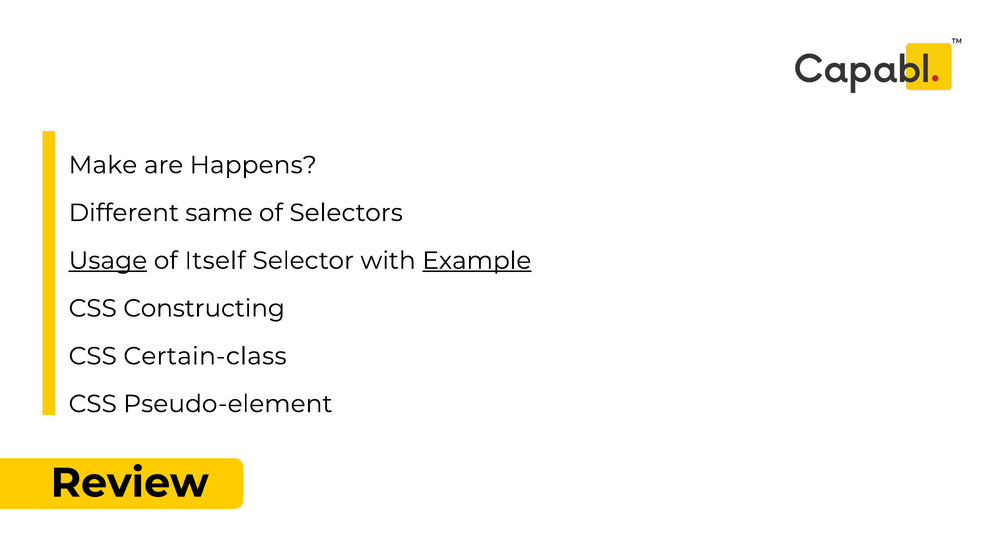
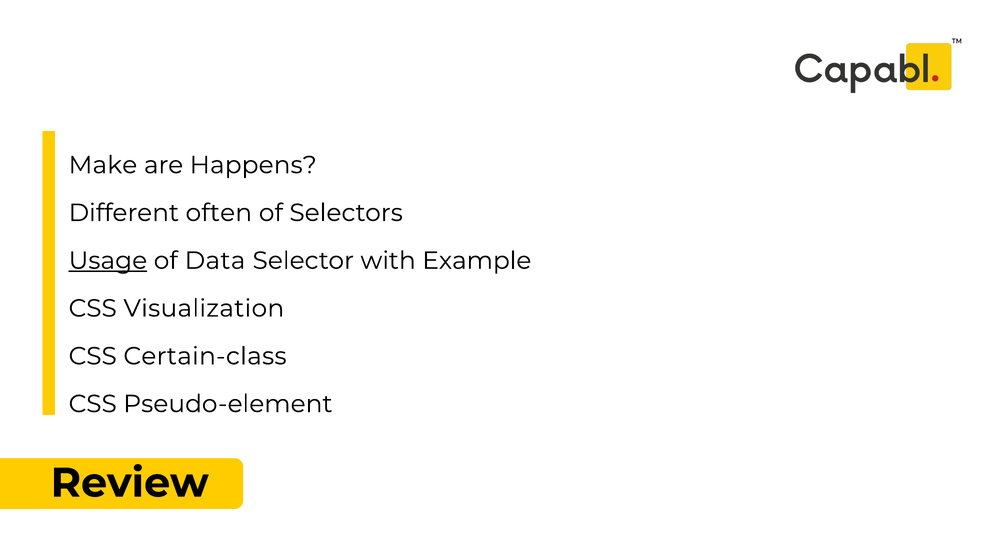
same: same -> often (219, 213)
Itself: Itself -> Data (215, 261)
Example underline: present -> none (477, 261)
Constructing: Constructing -> Visualization (204, 309)
